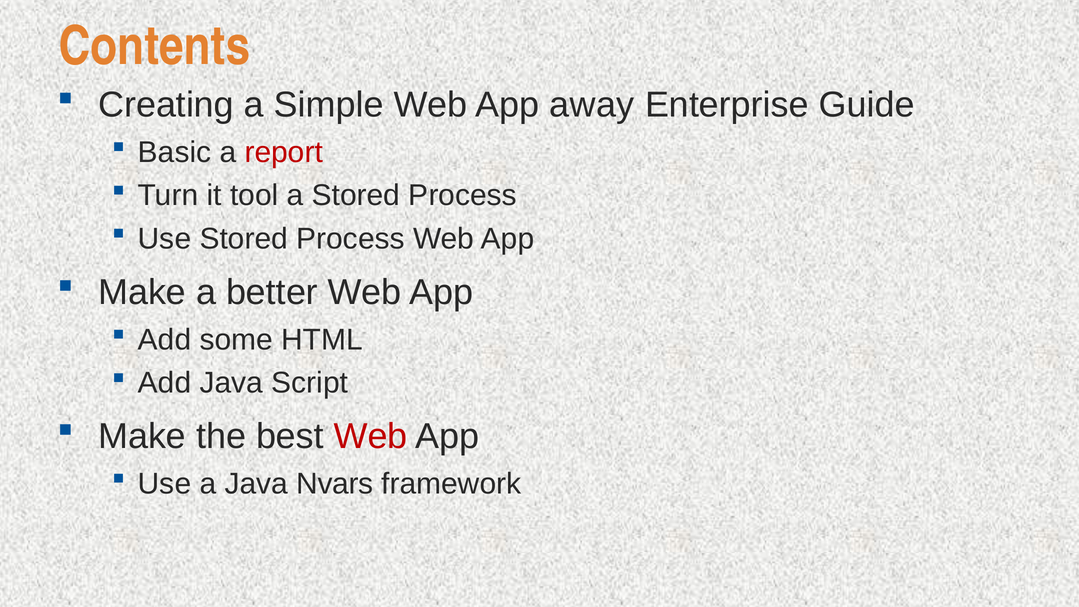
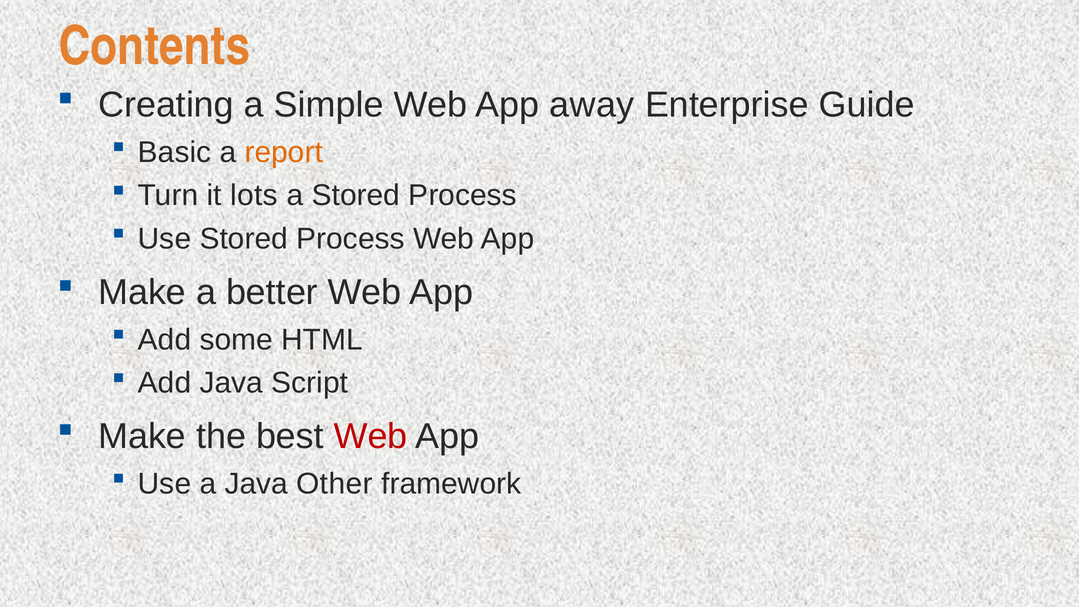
report colour: red -> orange (284, 152)
tool: tool -> lots (254, 195)
Nvars: Nvars -> Other (334, 484)
